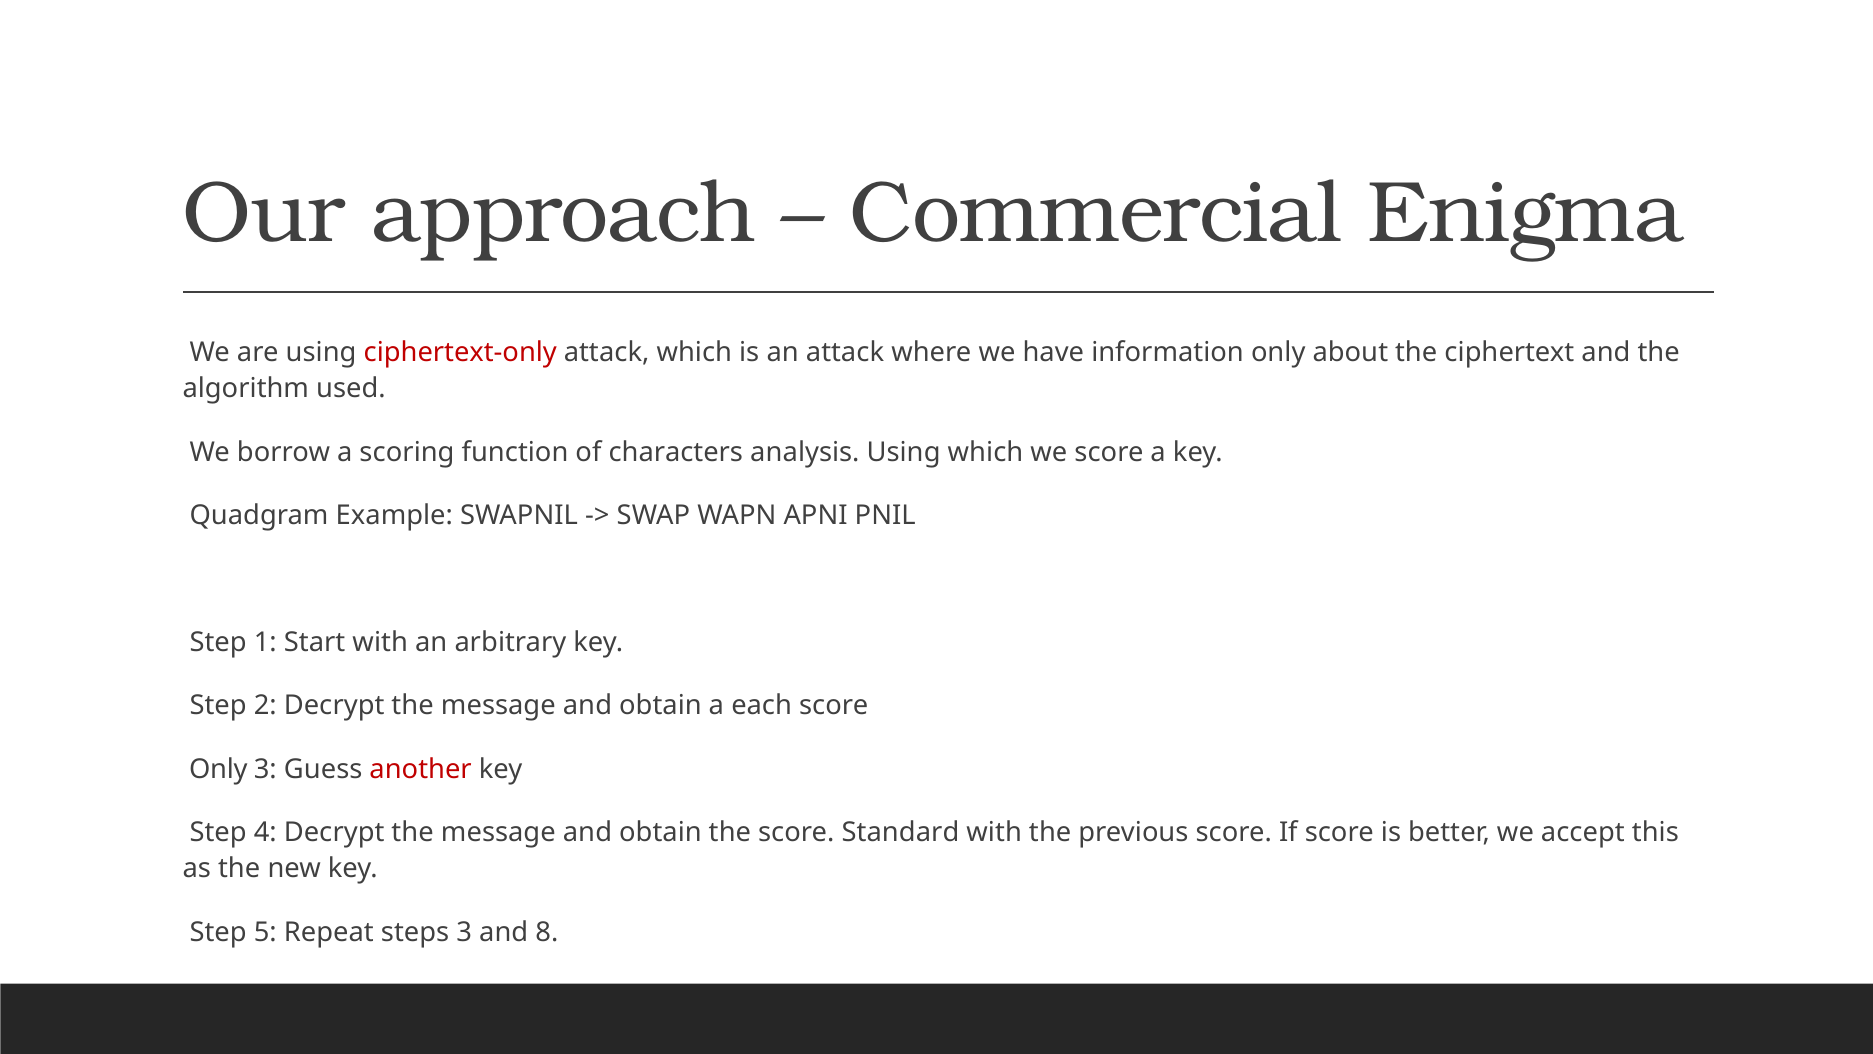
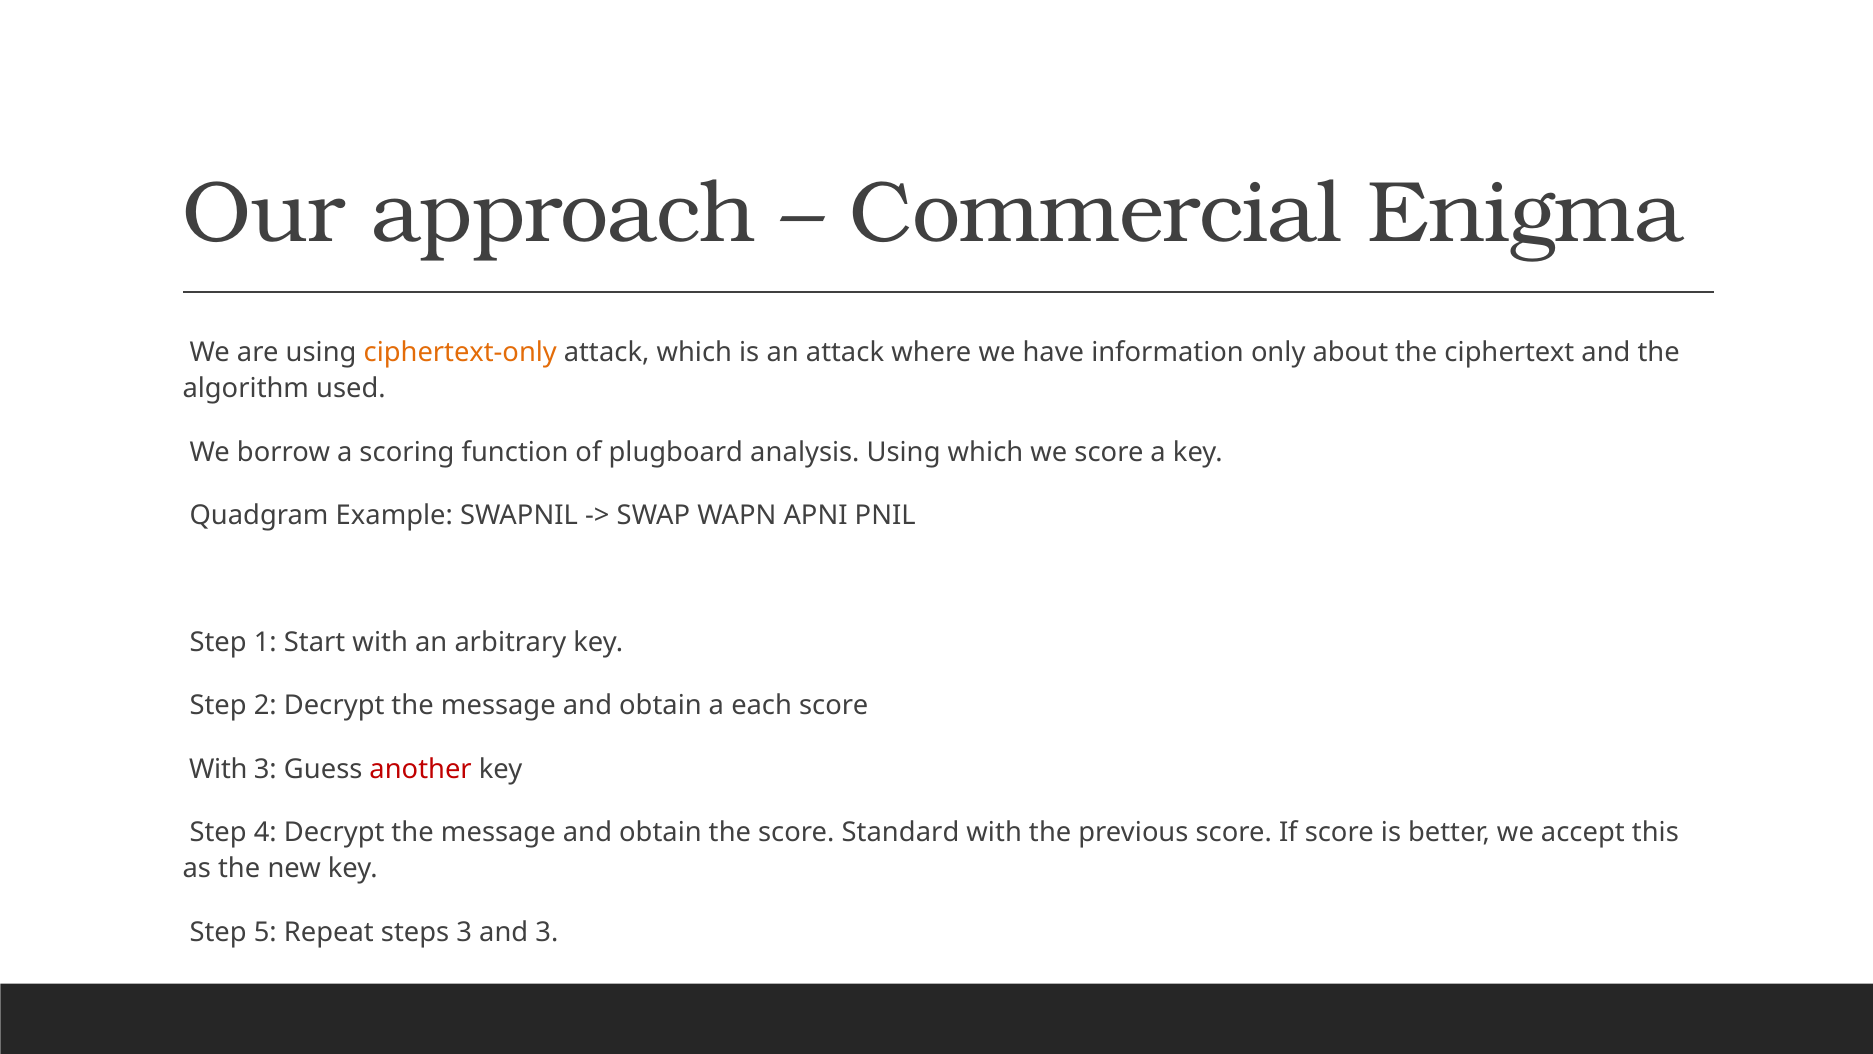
ciphertext-only colour: red -> orange (460, 352)
characters: characters -> plugboard (676, 452)
Only: Only -> With (218, 769)
and 8: 8 -> 3 (547, 932)
